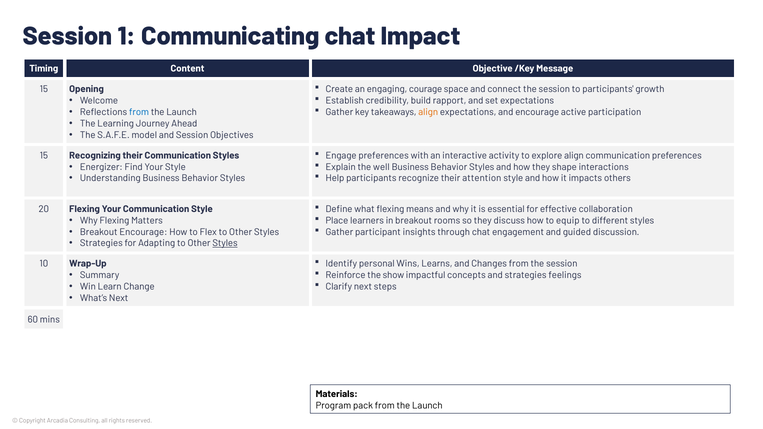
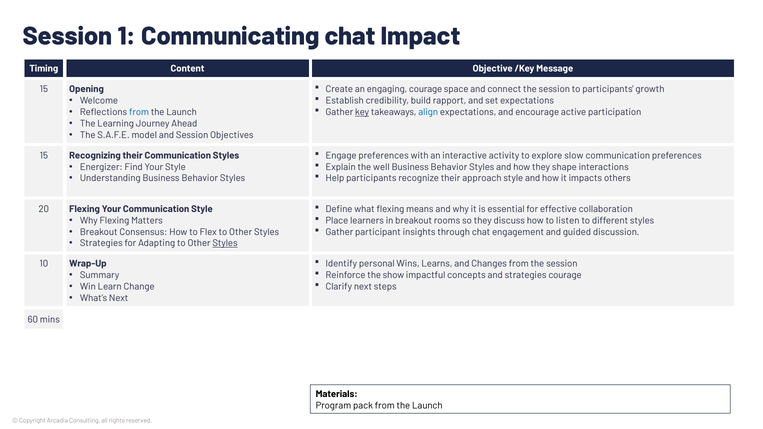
key underline: none -> present (362, 112)
align colour: orange -> blue (428, 112)
explore align: align -> slow (574, 156)
attention: attention -> approach (482, 178)
equip: equip -> listen (568, 221)
Breakout Encourage: Encourage -> Consensus (143, 232)
strategies feelings: feelings -> courage (565, 275)
